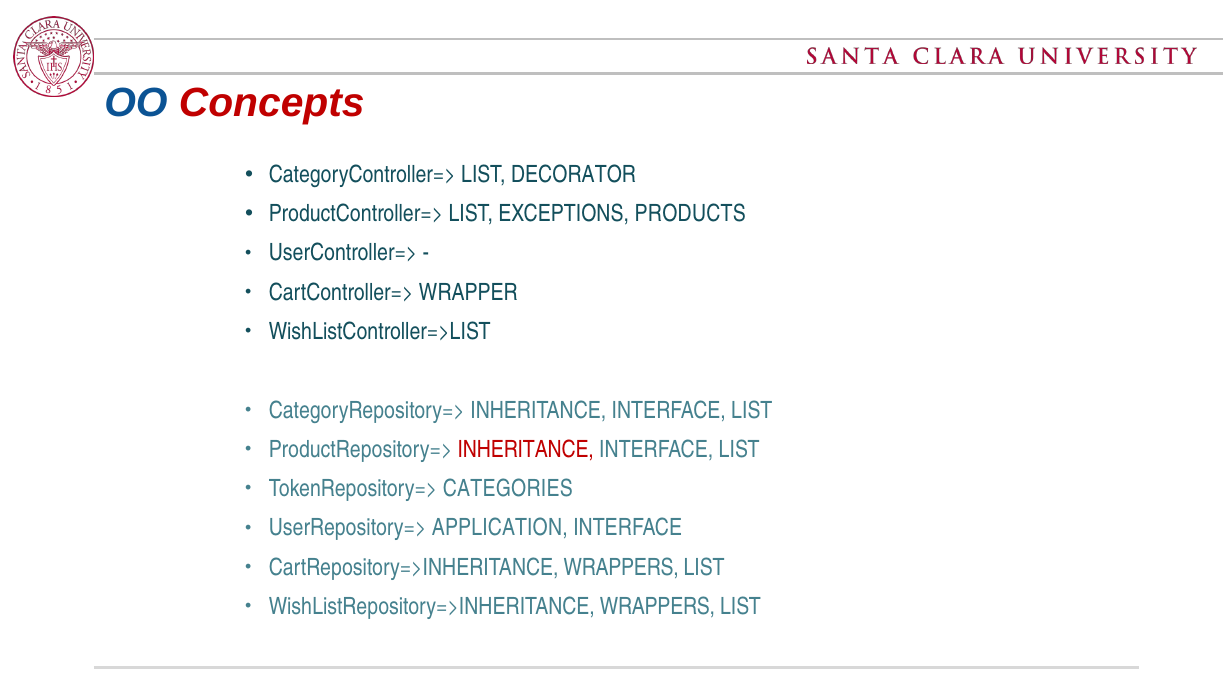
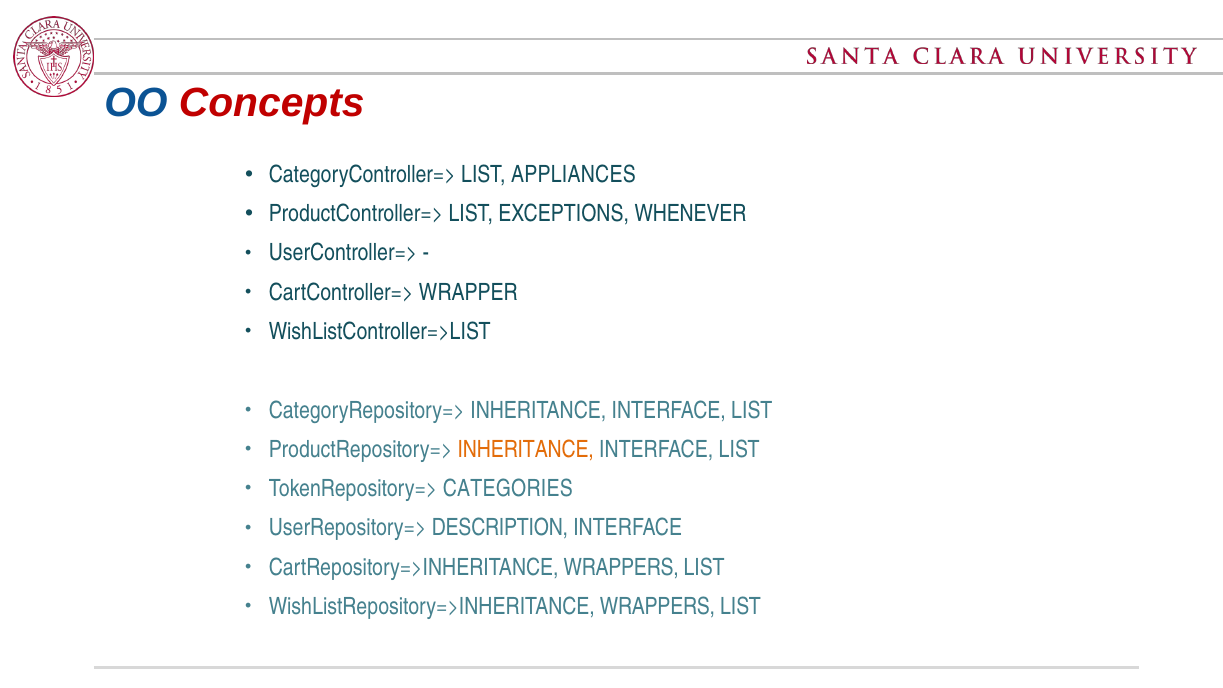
DECORATOR: DECORATOR -> APPLIANCES (573, 174)
PRODUCTS: PRODUCTS -> WHENEVER (690, 214)
INHERITANCE colour: red -> orange (526, 449)
APPLICATION: APPLICATION -> DESCRIPTION (500, 528)
